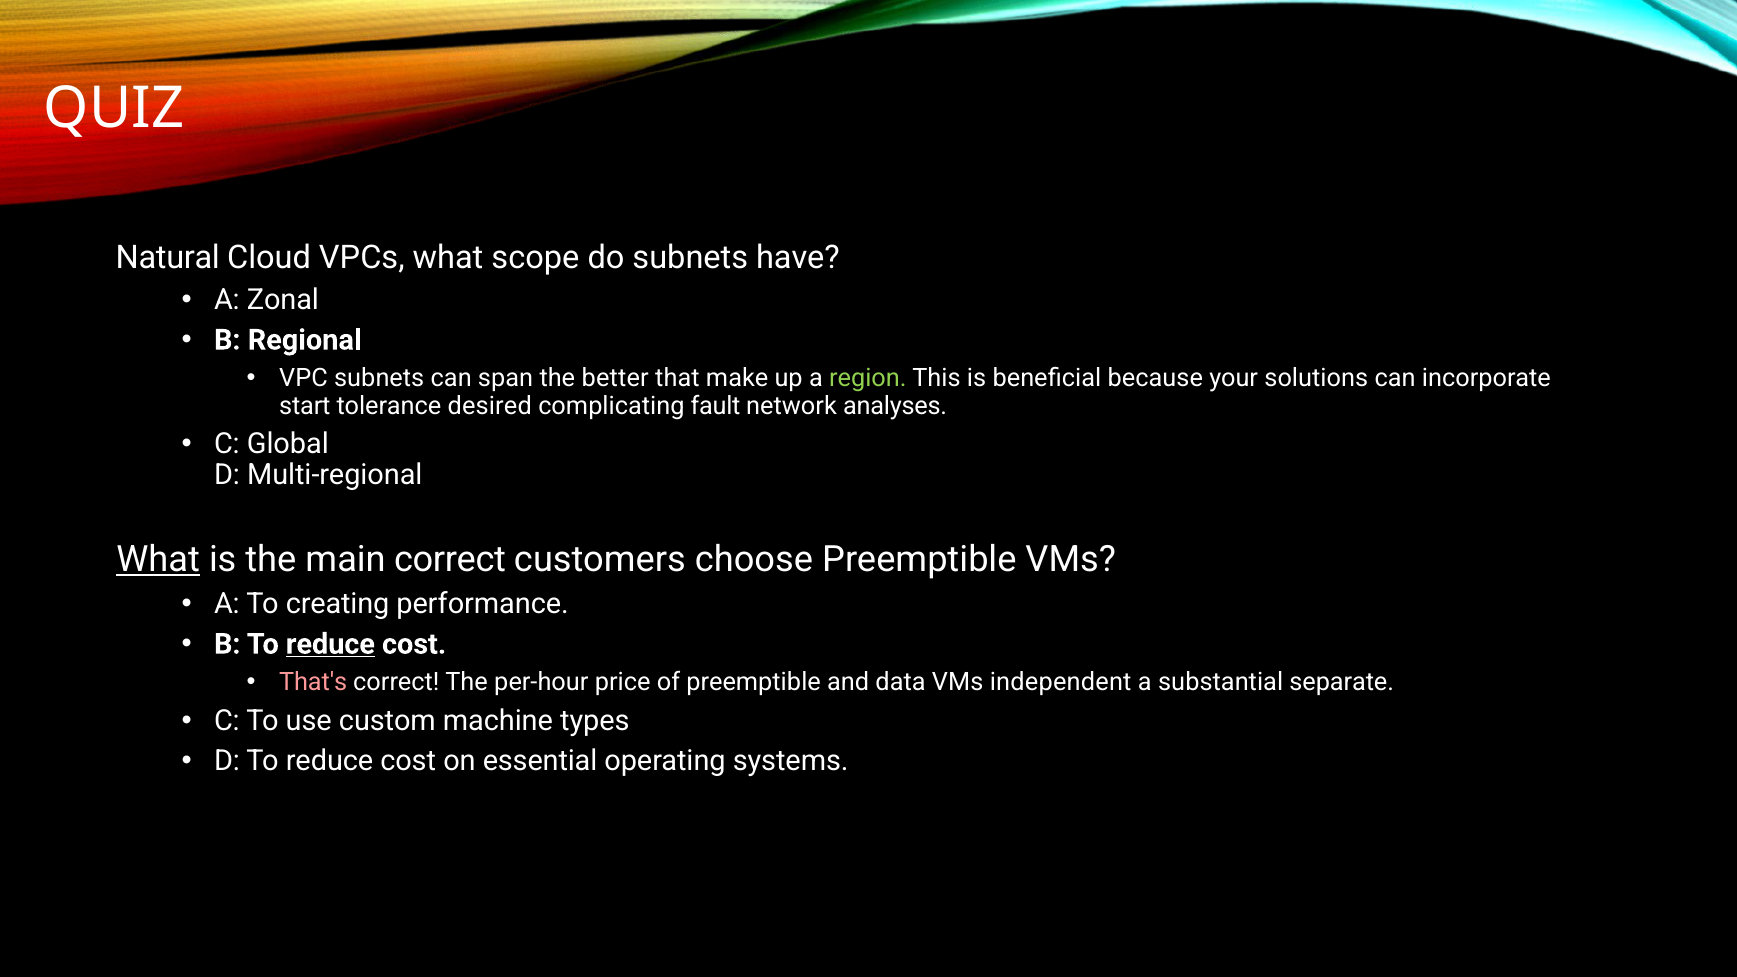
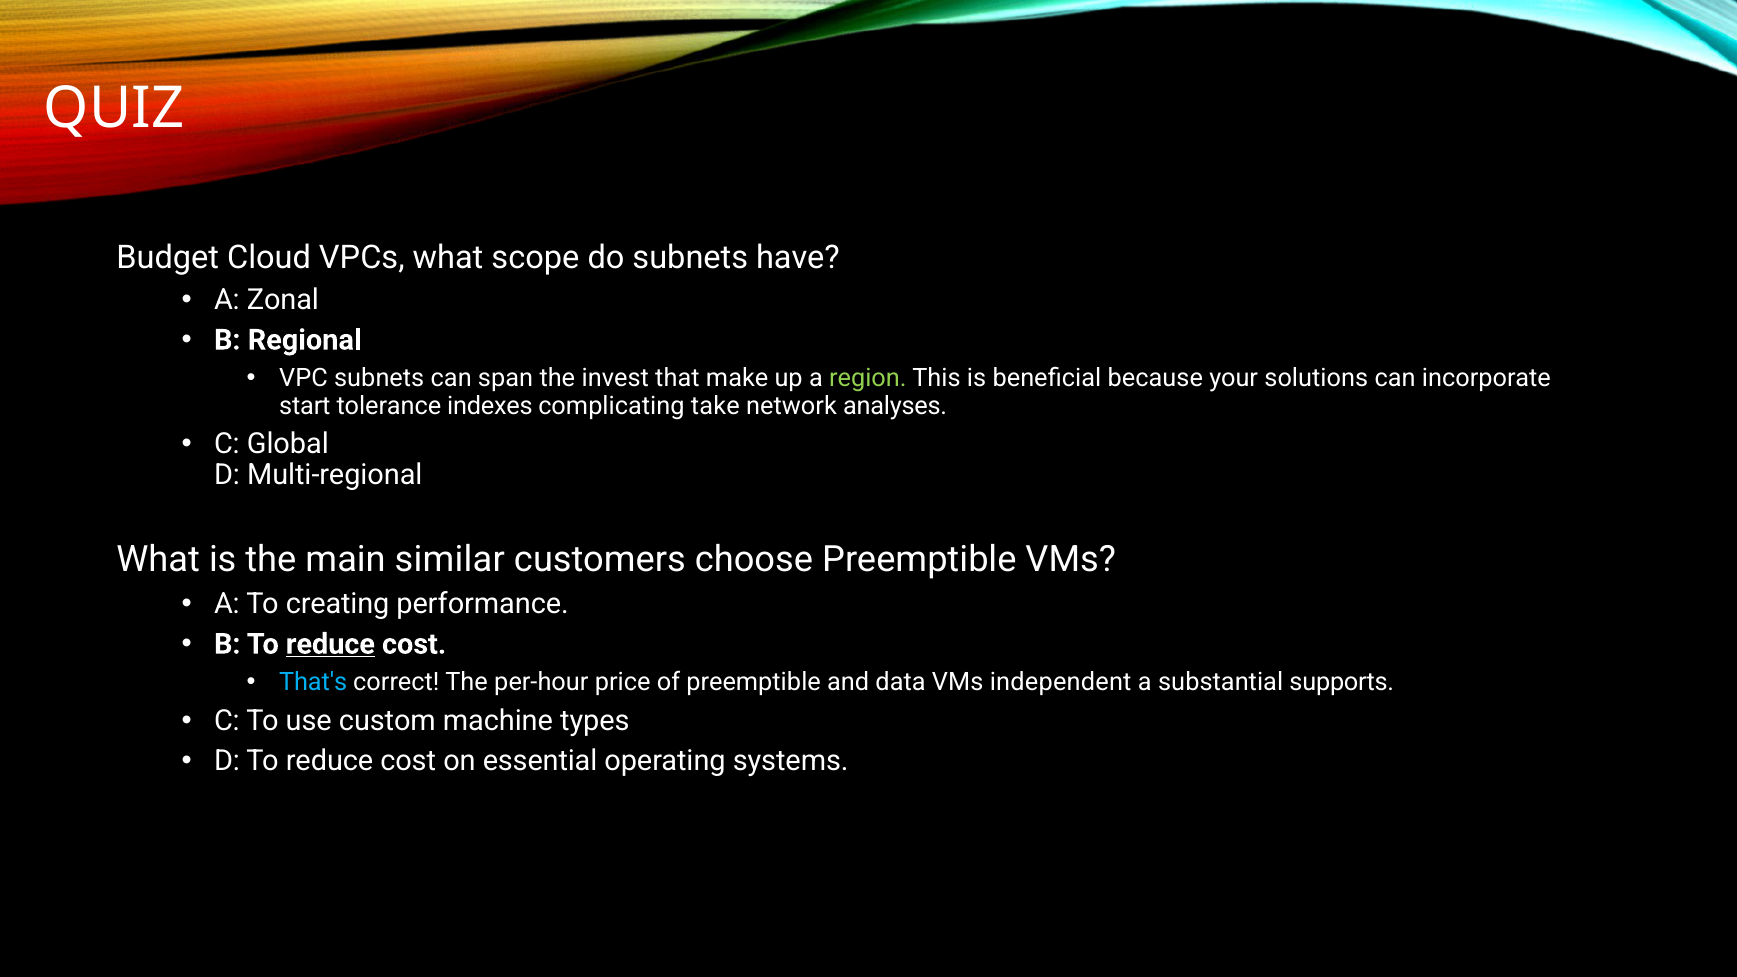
Natural: Natural -> Budget (168, 258)
better: better -> invest (615, 378)
desired: desired -> indexes (490, 406)
fault: fault -> take (715, 406)
What underline: present -> none (158, 560)
main correct: correct -> similar (450, 560)
That's colour: pink -> light blue (313, 683)
separate: separate -> supports (1342, 683)
